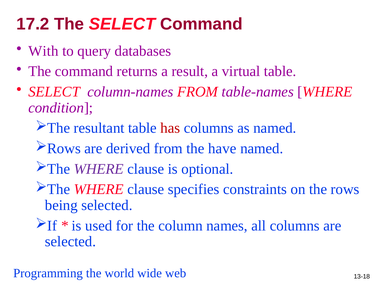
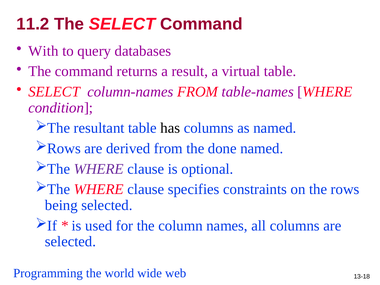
17.2: 17.2 -> 11.2 (33, 24)
has colour: red -> black (170, 128)
have: have -> done (222, 148)
